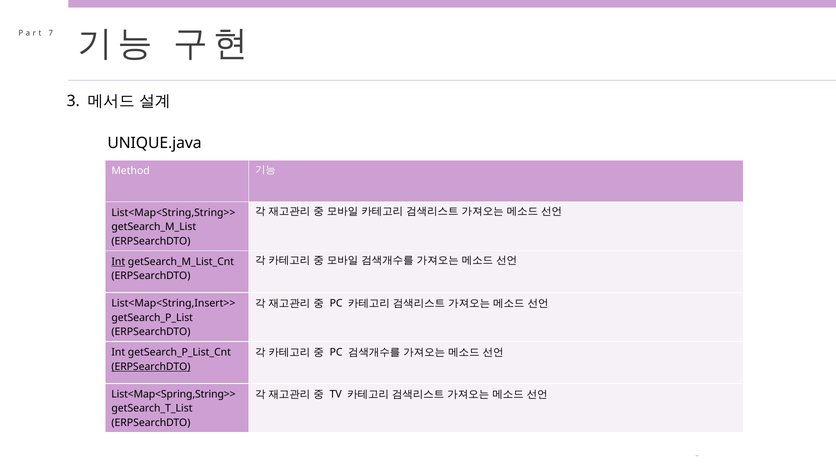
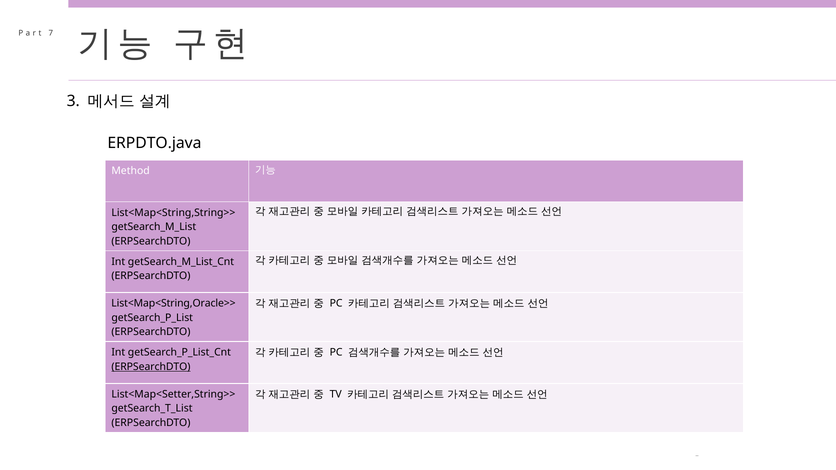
UNIQUE.java: UNIQUE.java -> ERPDTO.java (154, 143)
Int underline: present -> none (118, 262)
List<Map<String,Insert>>: List<Map<String,Insert>> -> List<Map<String,Oracle>> (173, 304)
List<Map<Spring,String>>: List<Map<Spring,String>> -> List<Map<Setter,String>> (173, 394)
